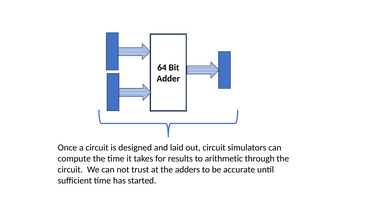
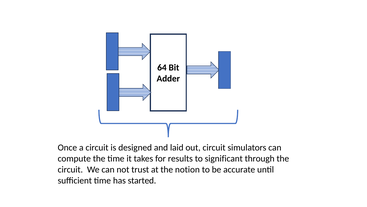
arithmetic: arithmetic -> significant (224, 158)
adders: adders -> notion (187, 169)
